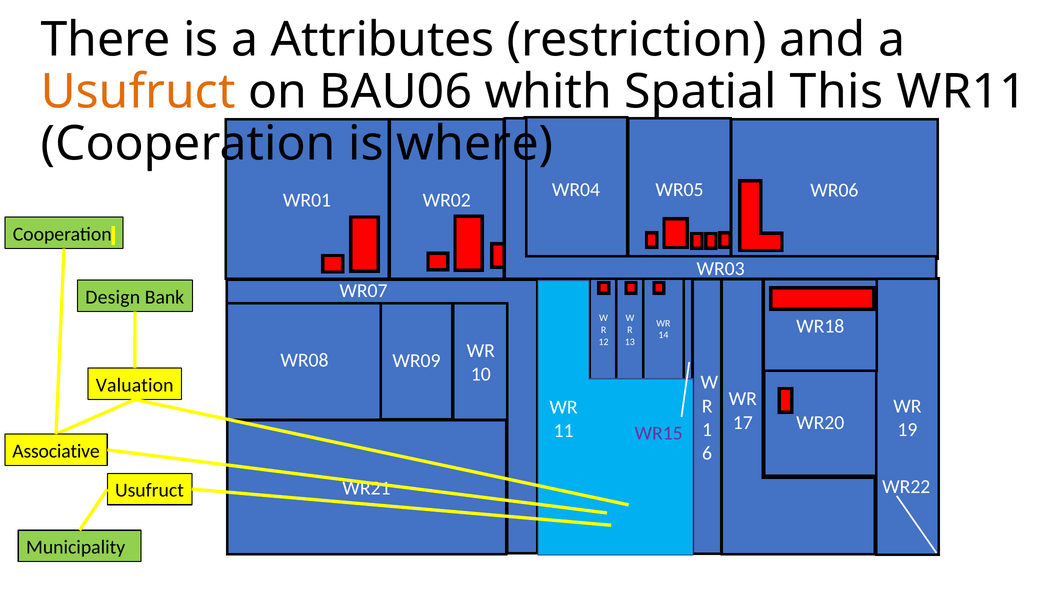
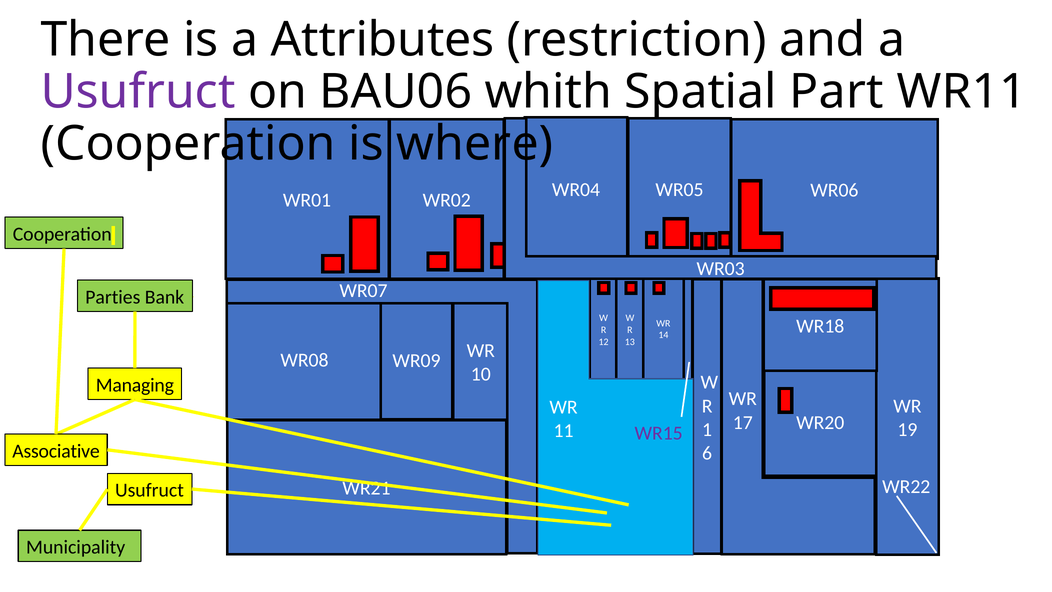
Usufruct colour: orange -> purple (138, 92)
This: This -> Part (837, 92)
Design: Design -> Parties (113, 297)
Valuation: Valuation -> Managing (135, 385)
